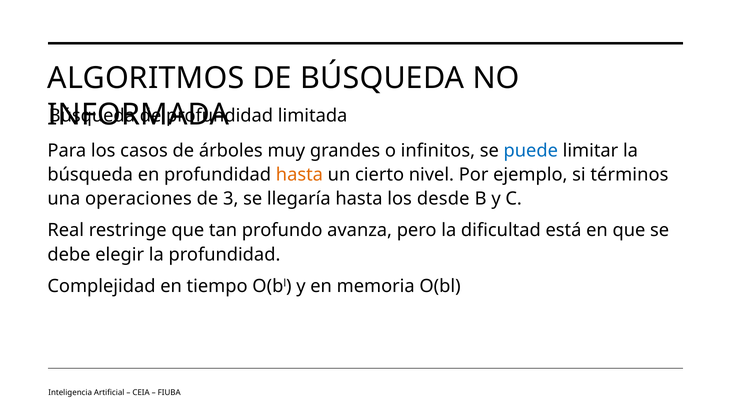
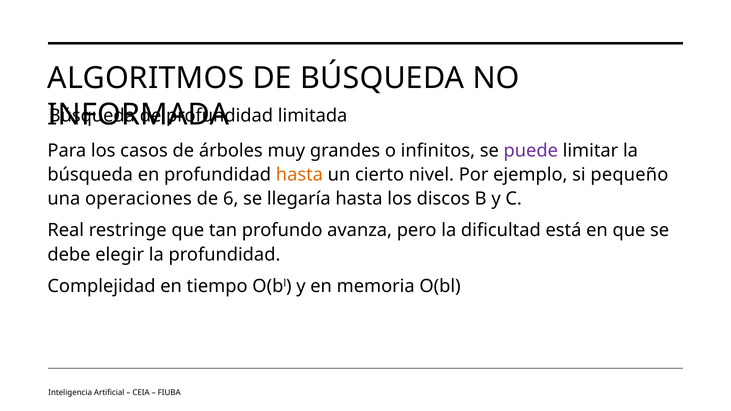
puede colour: blue -> purple (531, 151)
términos: términos -> pequeño (629, 175)
3: 3 -> 6 (231, 199)
desde: desde -> discos (443, 199)
